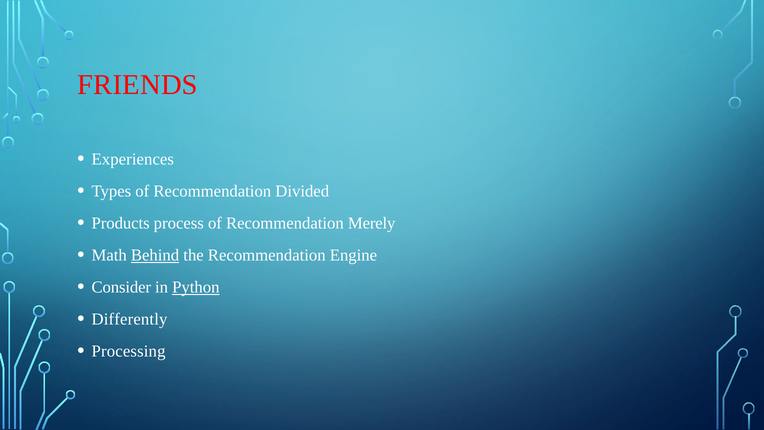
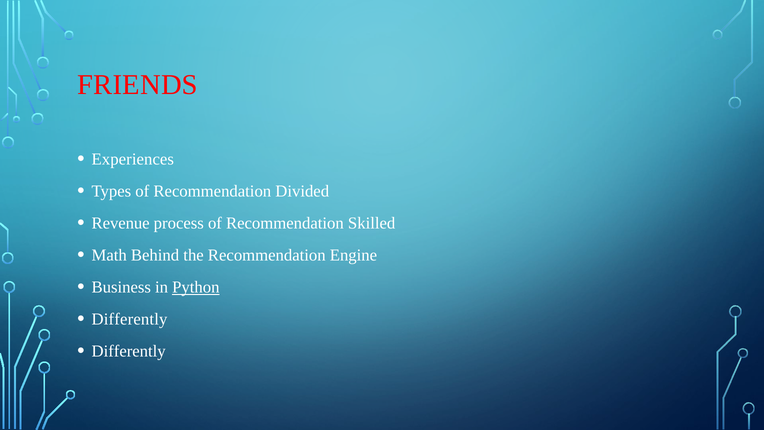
Products: Products -> Revenue (121, 223)
Merely: Merely -> Skilled (372, 223)
Behind underline: present -> none (155, 255)
Consider: Consider -> Business (121, 287)
Processing: Processing -> Differently (129, 351)
